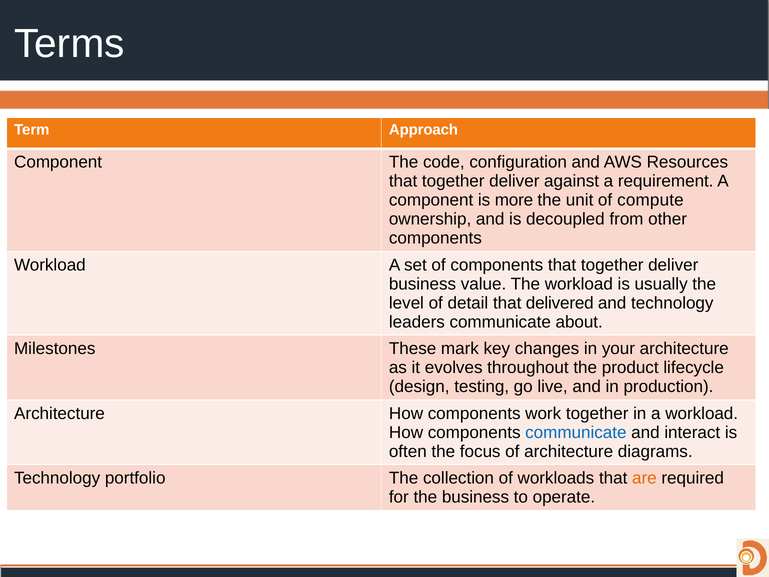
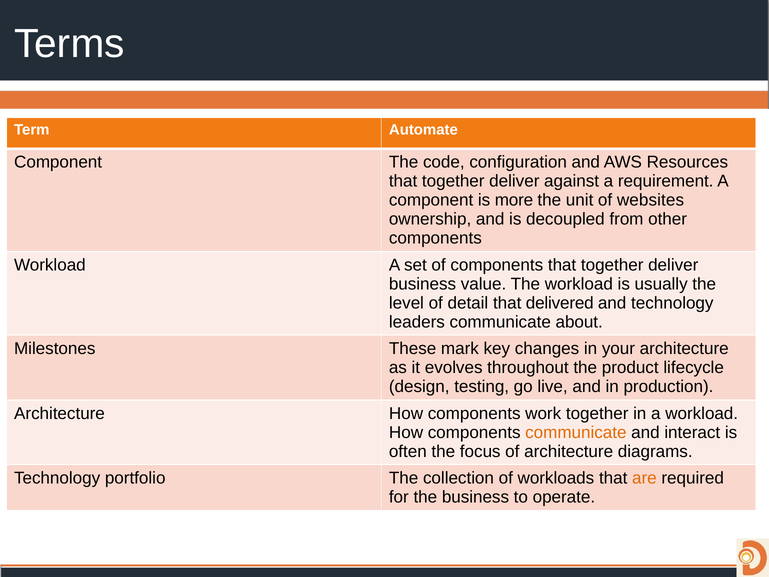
Approach: Approach -> Automate (423, 130)
compute: compute -> websites (650, 200)
communicate colour: blue -> orange (576, 432)
